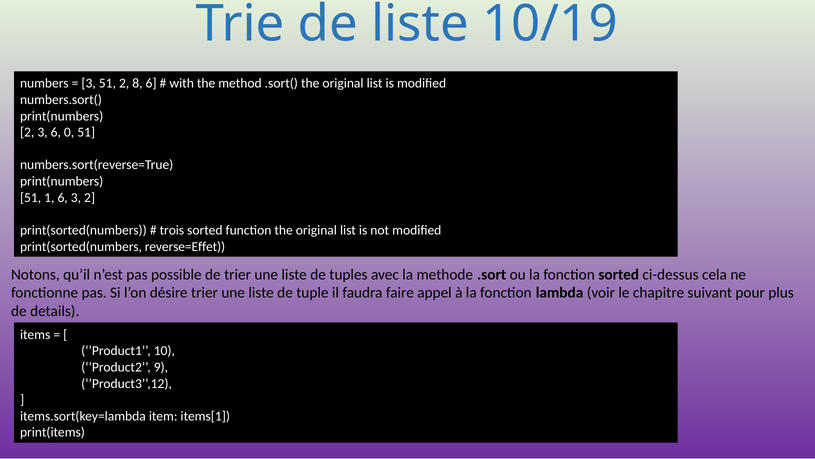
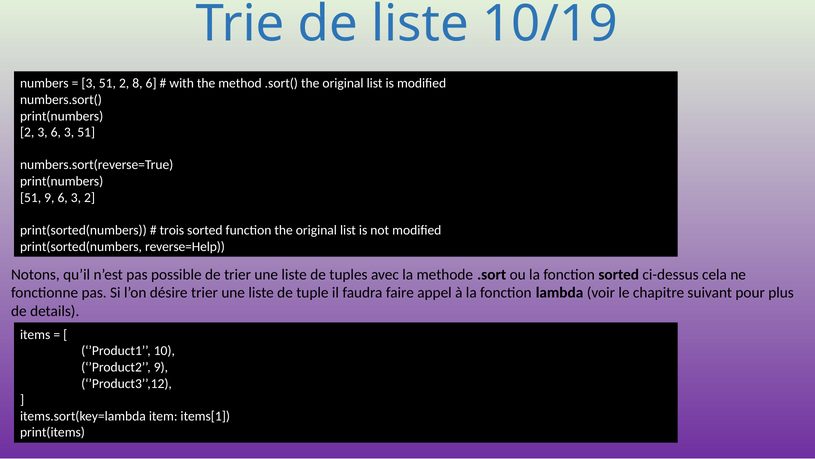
3 6 0: 0 -> 3 (69, 132)
51 1: 1 -> 9 (49, 197)
reverse=Effet: reverse=Effet -> reverse=Help (185, 246)
